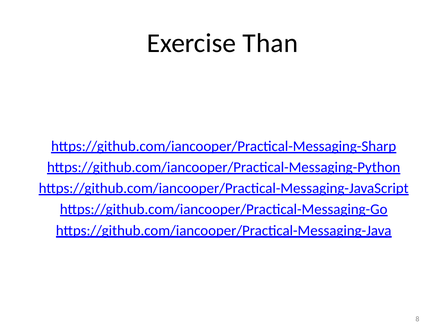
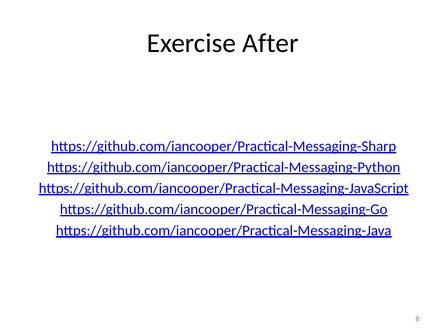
Than: Than -> After (270, 43)
